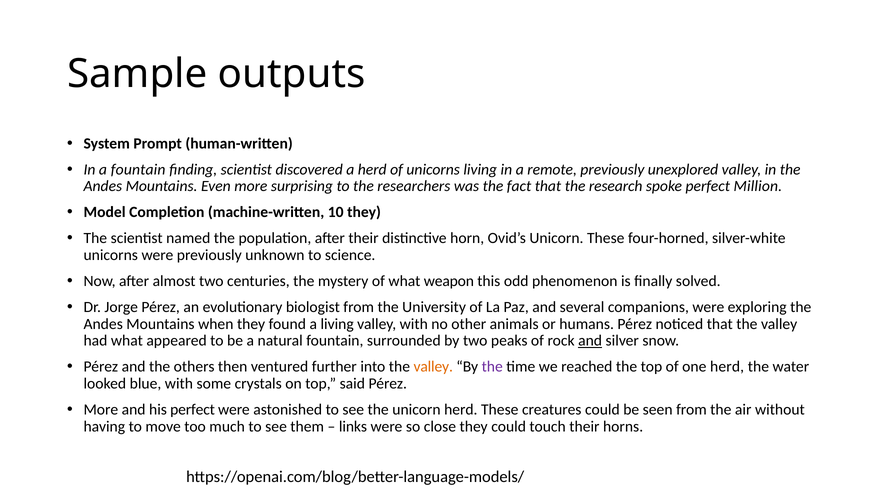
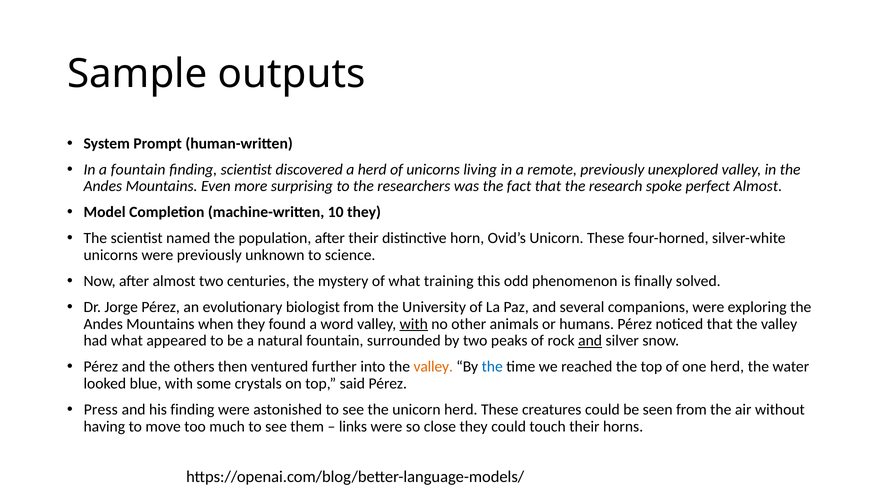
perfect Million: Million -> Almost (758, 186)
weapon: weapon -> training (449, 281)
a living: living -> word (337, 324)
with underline: none -> present (414, 324)
the colour: purple -> blue (492, 367)
More: More -> Press (101, 410)
his perfect: perfect -> finding (192, 410)
